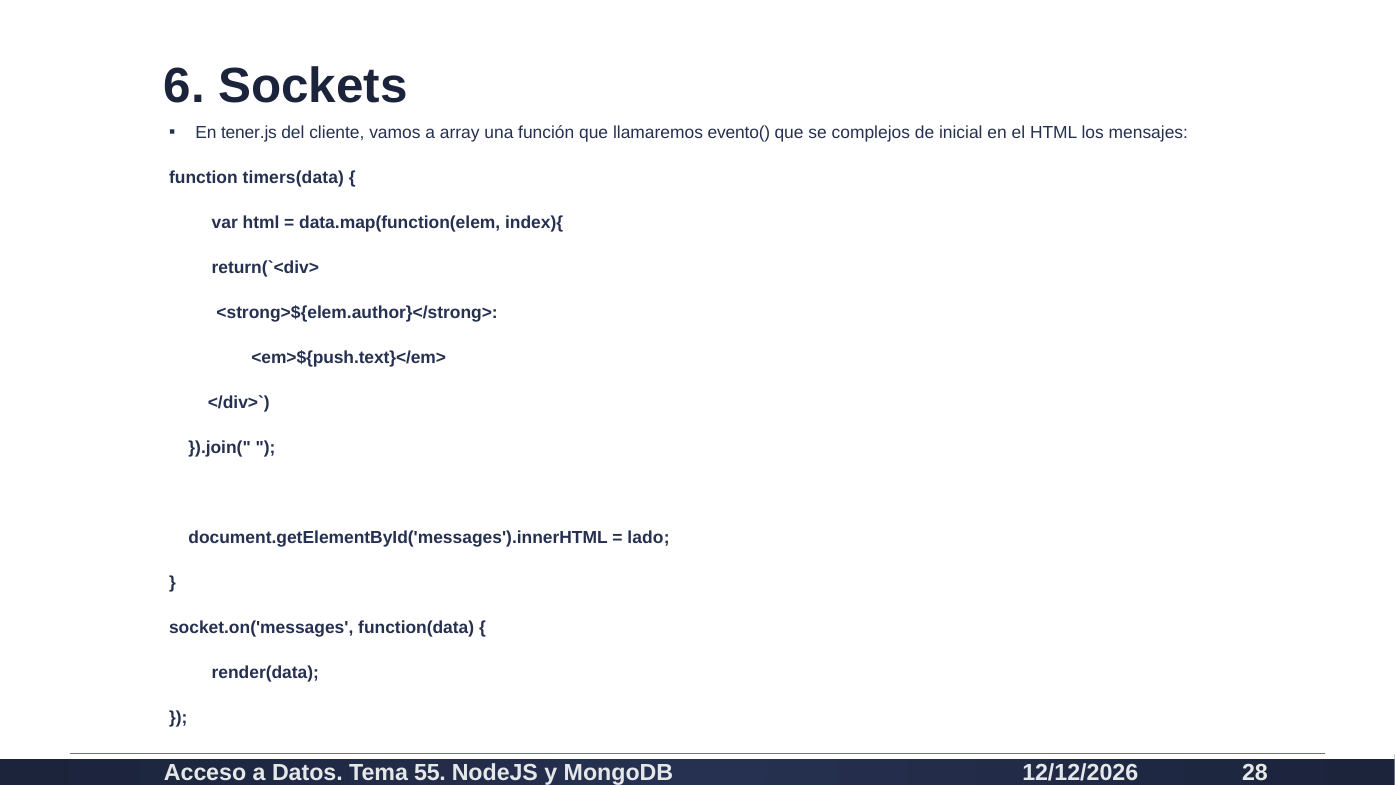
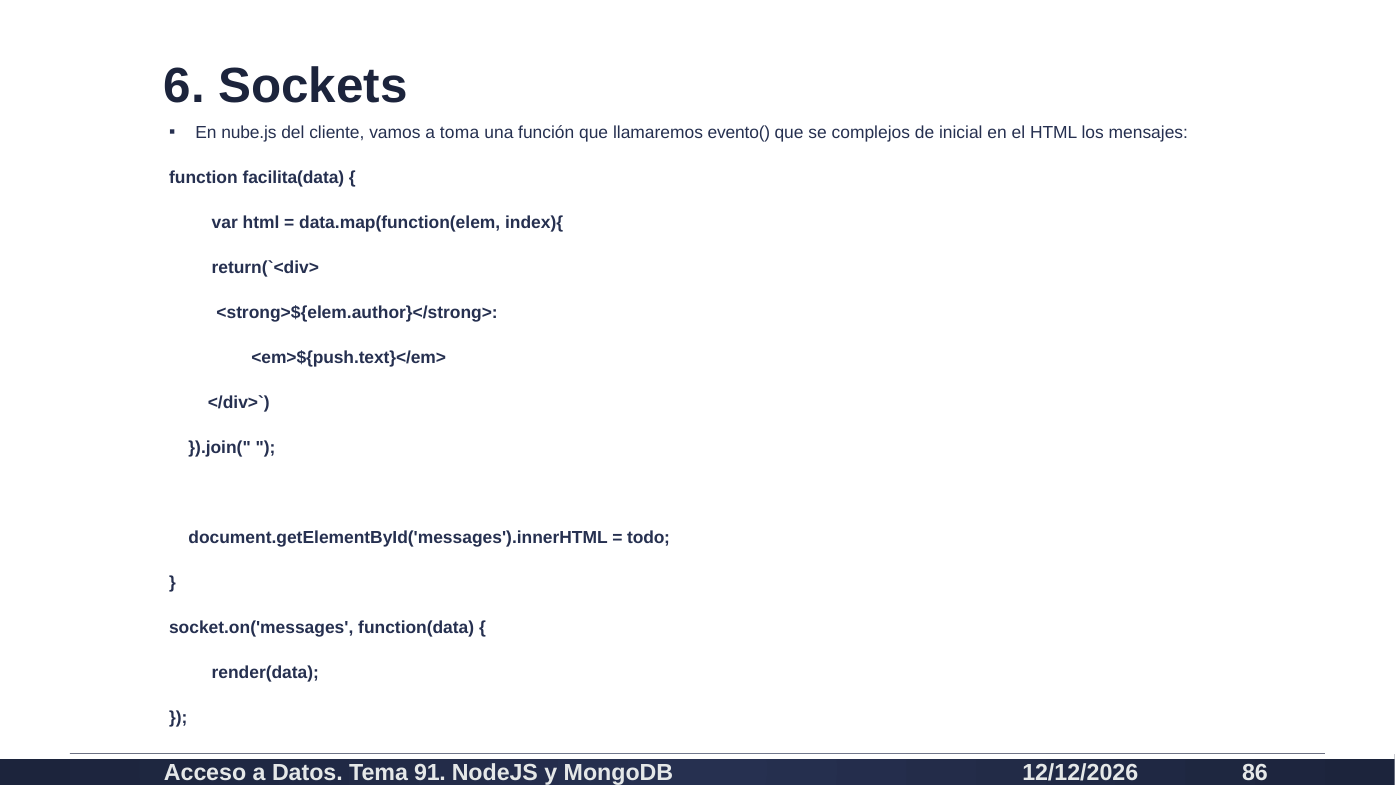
tener.js: tener.js -> nube.js (249, 133)
array: array -> toma (460, 133)
timers(data: timers(data -> facilita(data (293, 178)
lado: lado -> todo (649, 537)
55: 55 -> 91 (430, 772)
28: 28 -> 86 (1255, 772)
